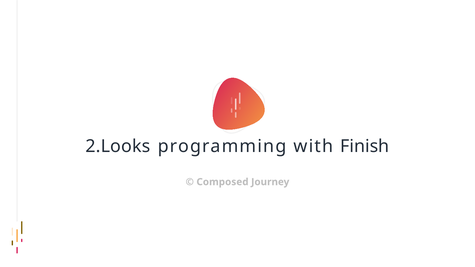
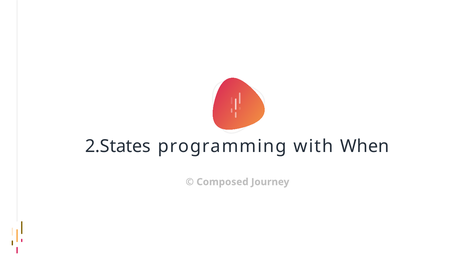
2.Looks: 2.Looks -> 2.States (118, 146)
Finish: Finish -> When (365, 146)
